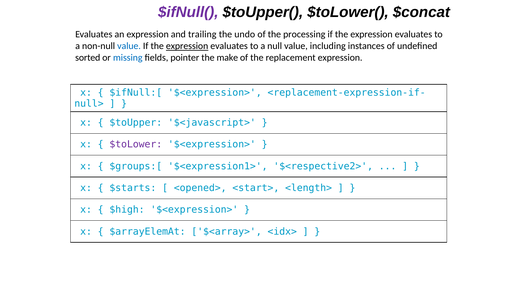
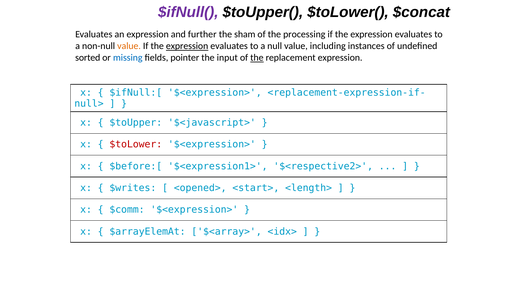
trailing: trailing -> further (202, 34)
undo: undo -> sham (245, 34)
value colour: blue -> orange (129, 46)
make: make -> input (227, 58)
the underline: none -> present (257, 58)
$toLower colour: purple -> red (136, 144)
$groups:[: $groups:[ -> $before:[ (136, 166)
$starts: $starts -> $writes (133, 188)
$high: $high -> $comm (127, 210)
